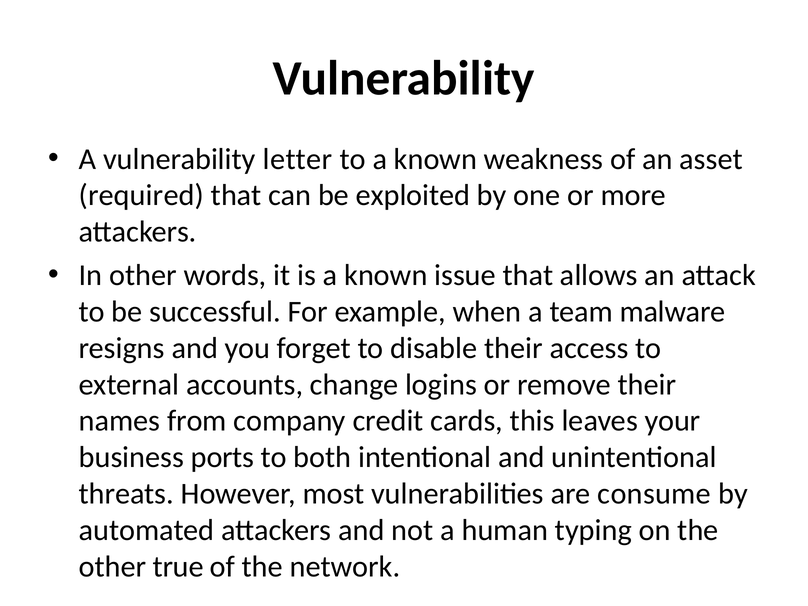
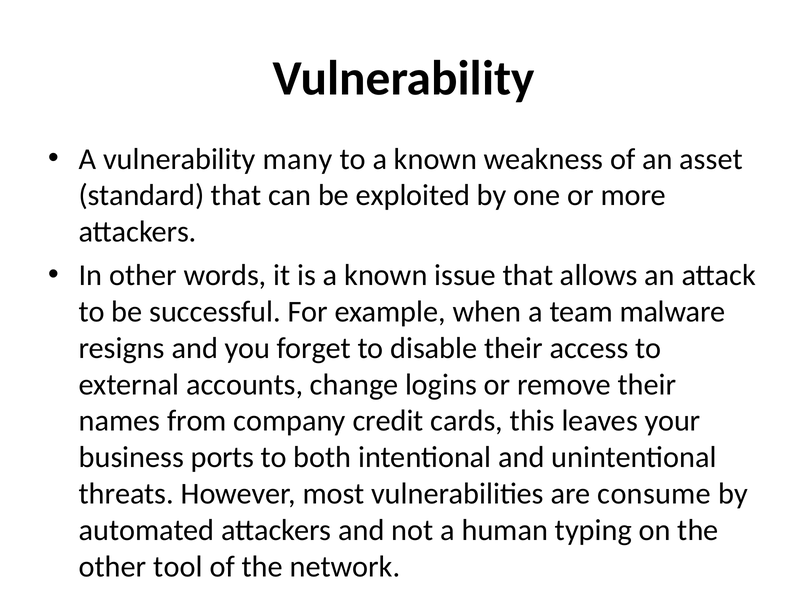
letter: letter -> many (298, 159)
required: required -> standard (142, 195)
true: true -> tool (178, 567)
